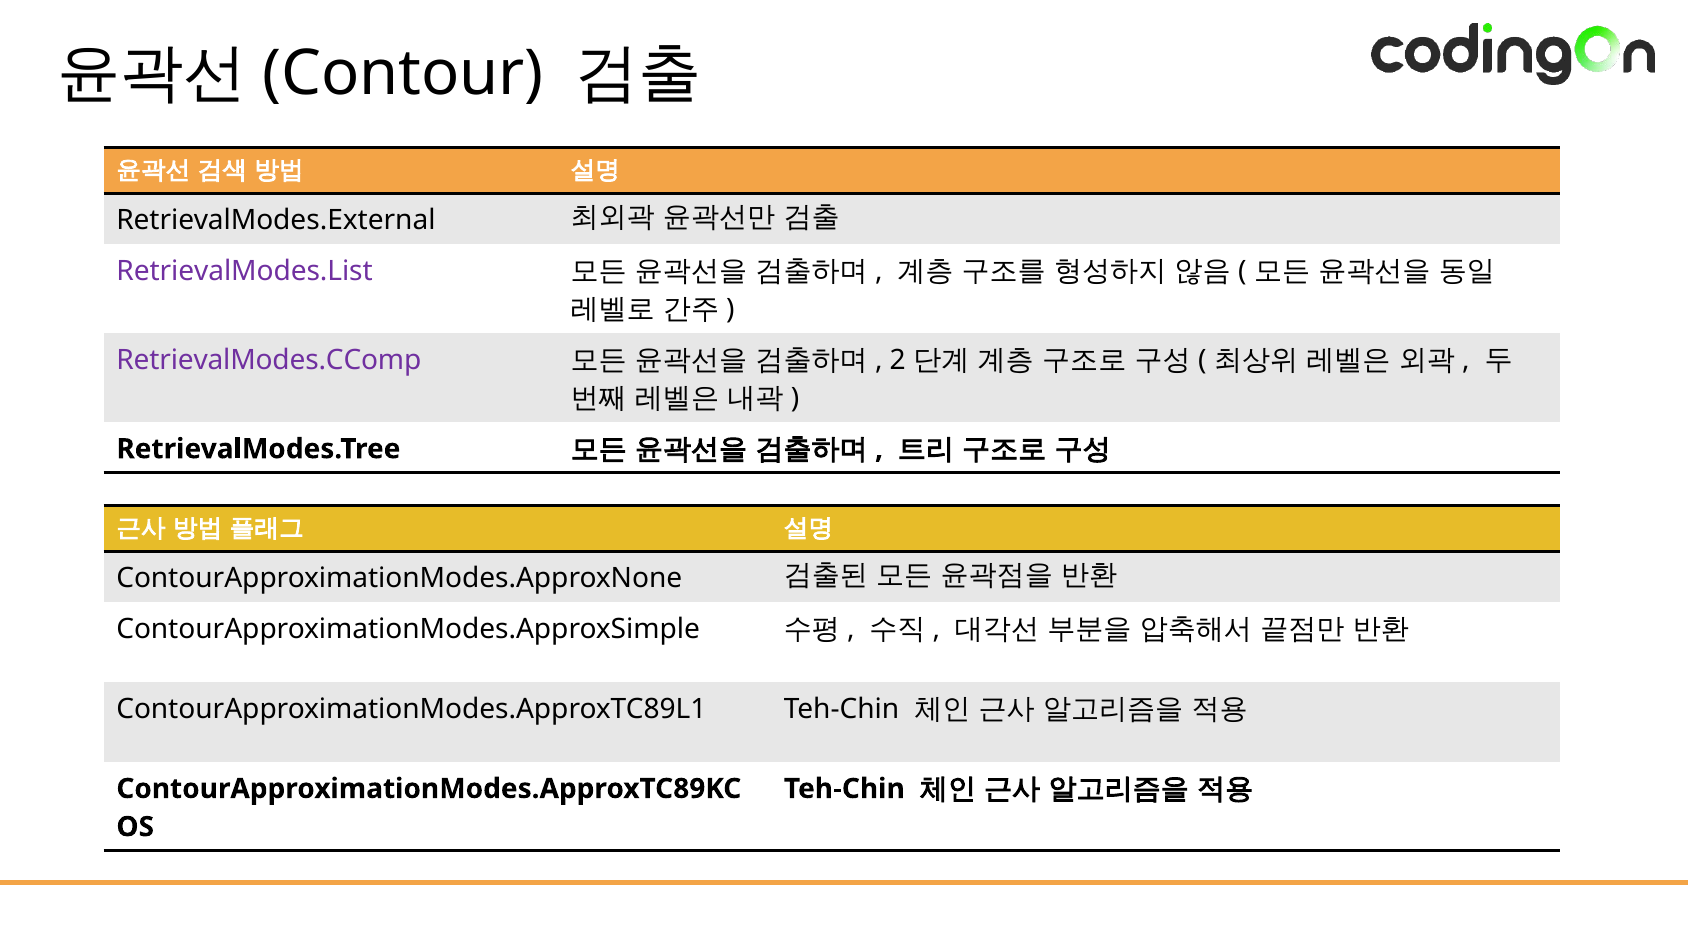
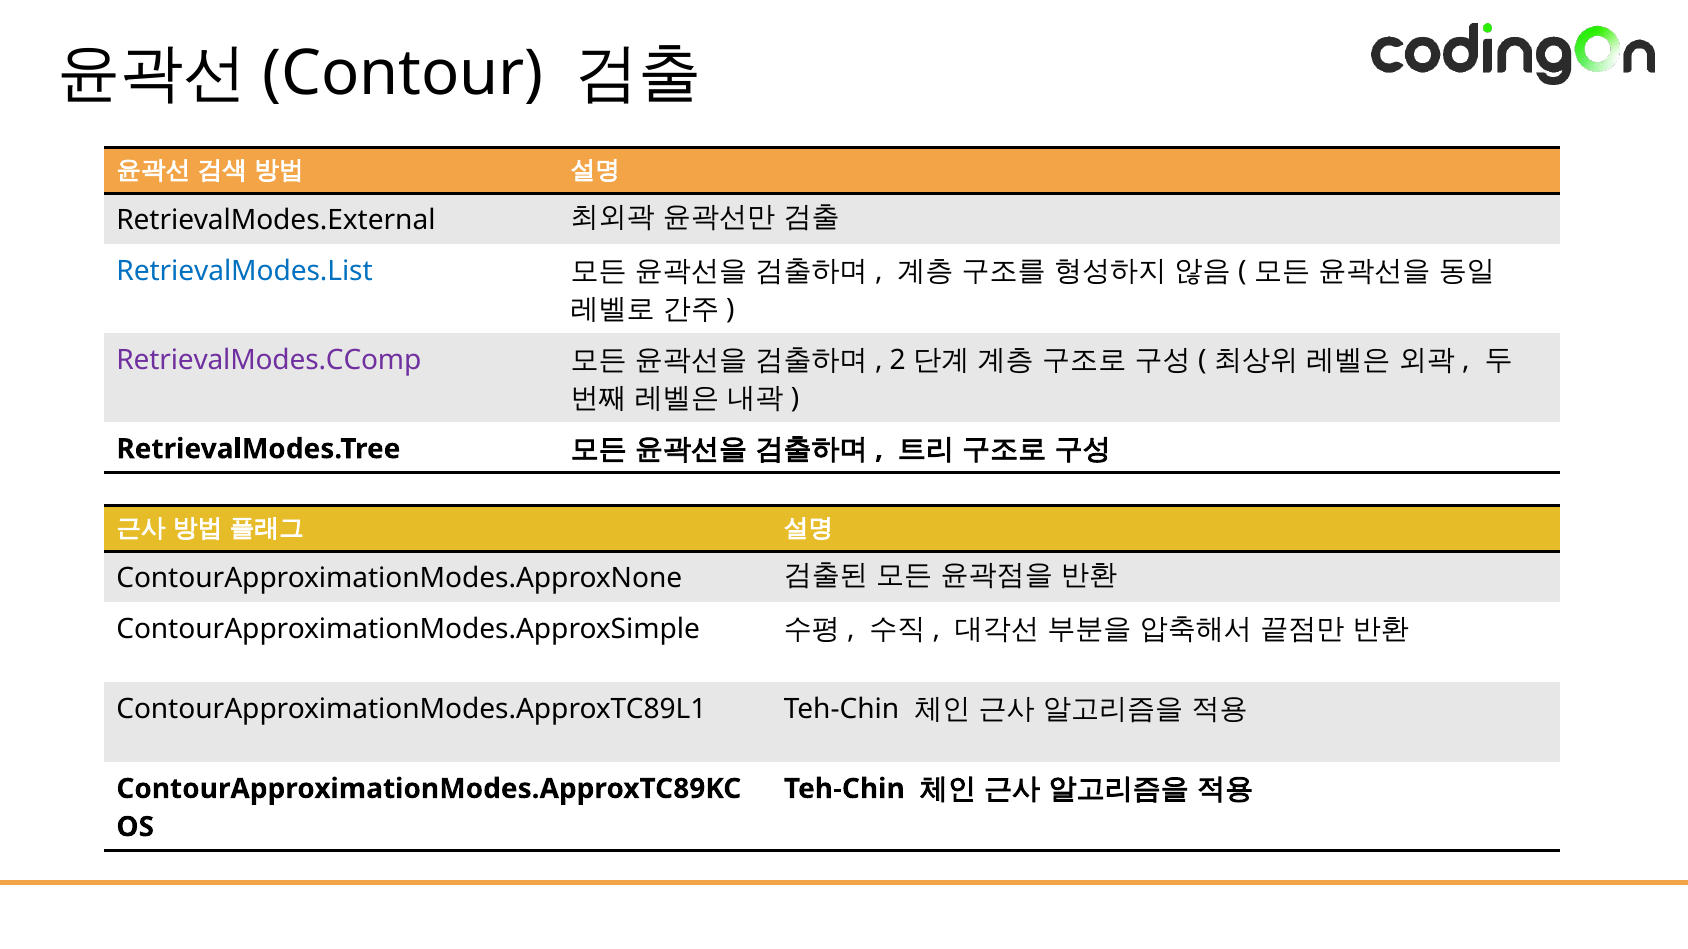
RetrievalModes.List colour: purple -> blue (245, 271)
